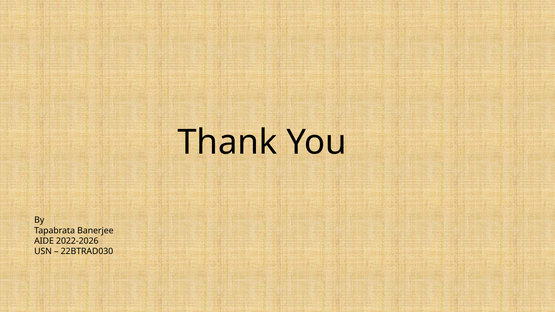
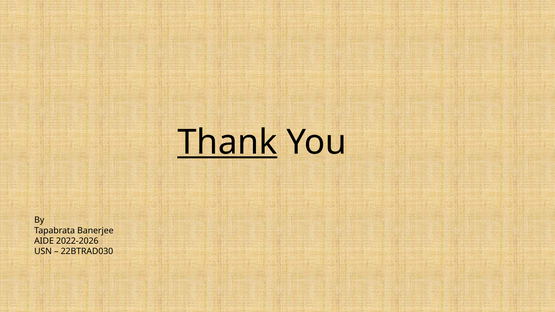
Thank underline: none -> present (227, 142)
